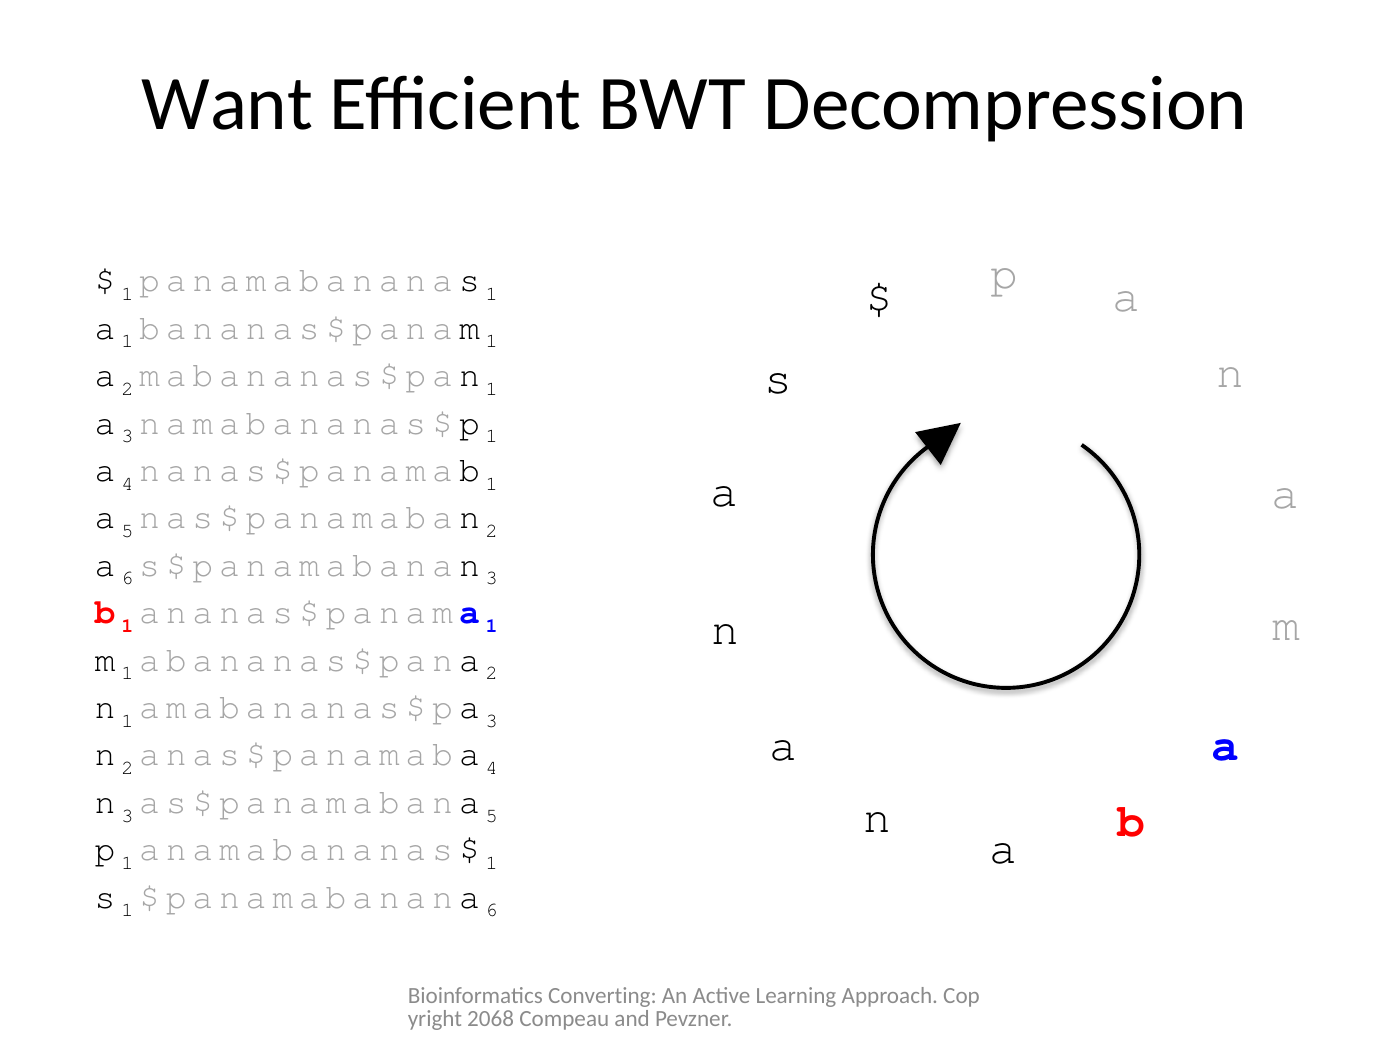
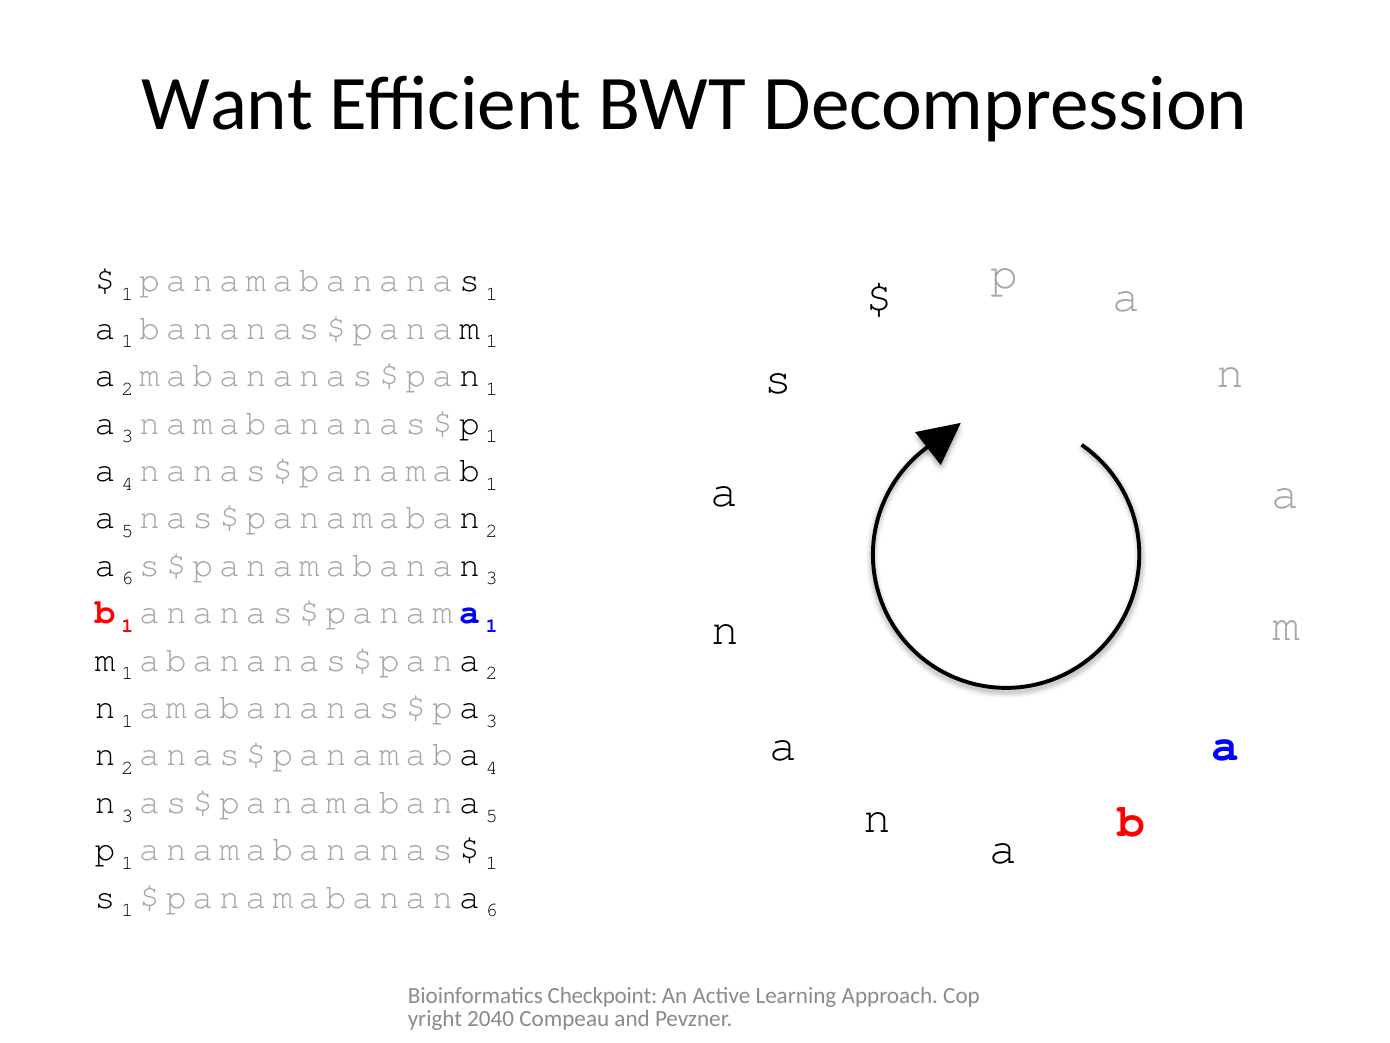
Converting: Converting -> Checkpoint (603, 995)
2068: 2068 -> 2040 (491, 1018)
